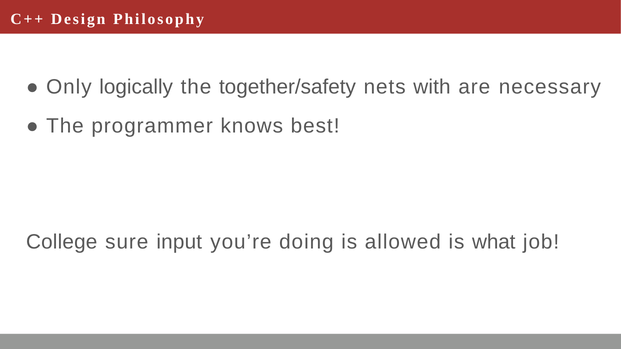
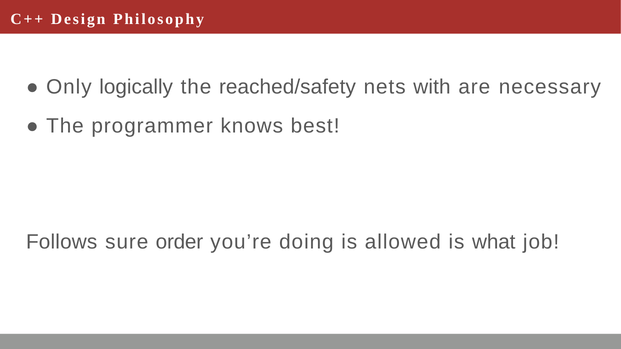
together/safety: together/safety -> reached/safety (287, 87)
College: College -> Follows (62, 242)
input: input -> order (179, 242)
